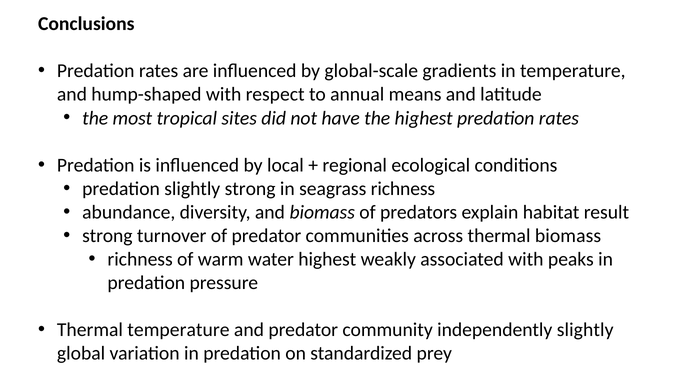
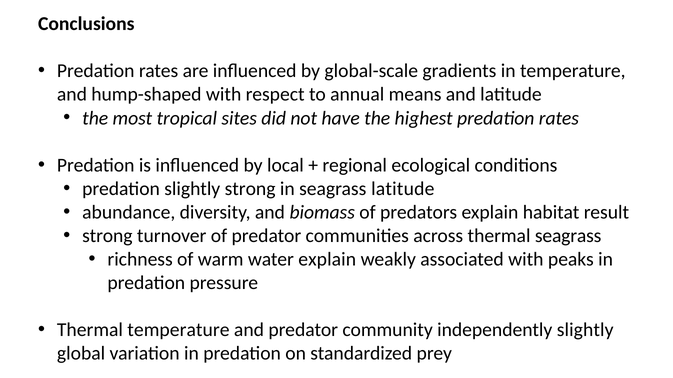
seagrass richness: richness -> latitude (403, 189)
thermal biomass: biomass -> seagrass (568, 236)
water highest: highest -> explain (327, 260)
